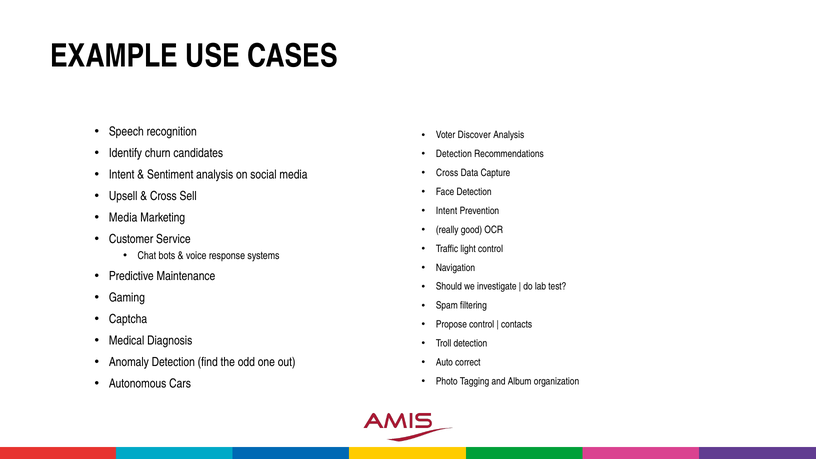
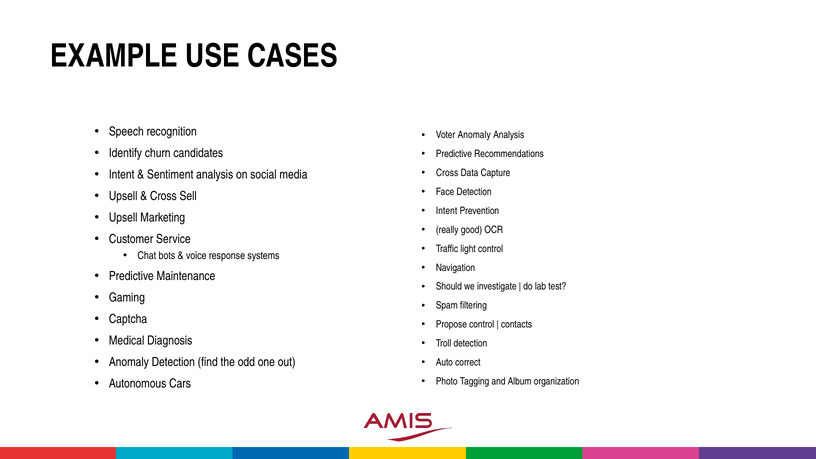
Voter Discover: Discover -> Anomaly (474, 135)
Detection: Detection -> Predictive (454, 154)
Media: Media -> Upsell (123, 217)
